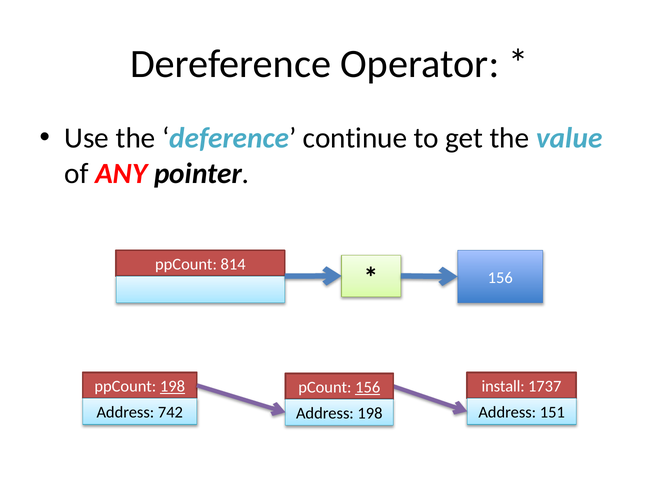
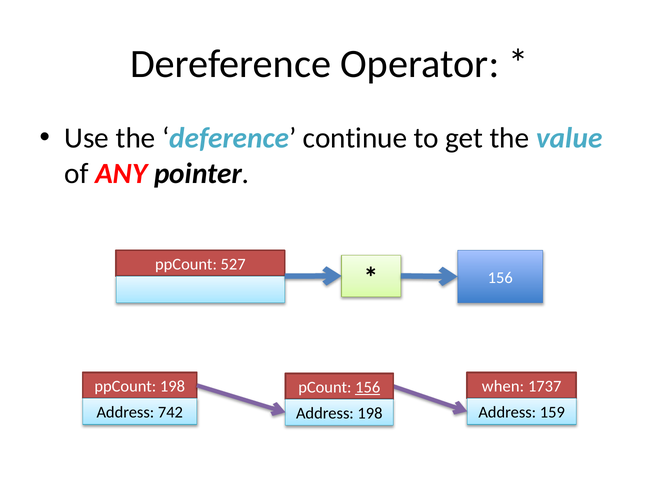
814: 814 -> 527 (233, 264)
198 underline: present -> none (172, 387)
install: install -> when (503, 387)
151: 151 -> 159 (552, 413)
